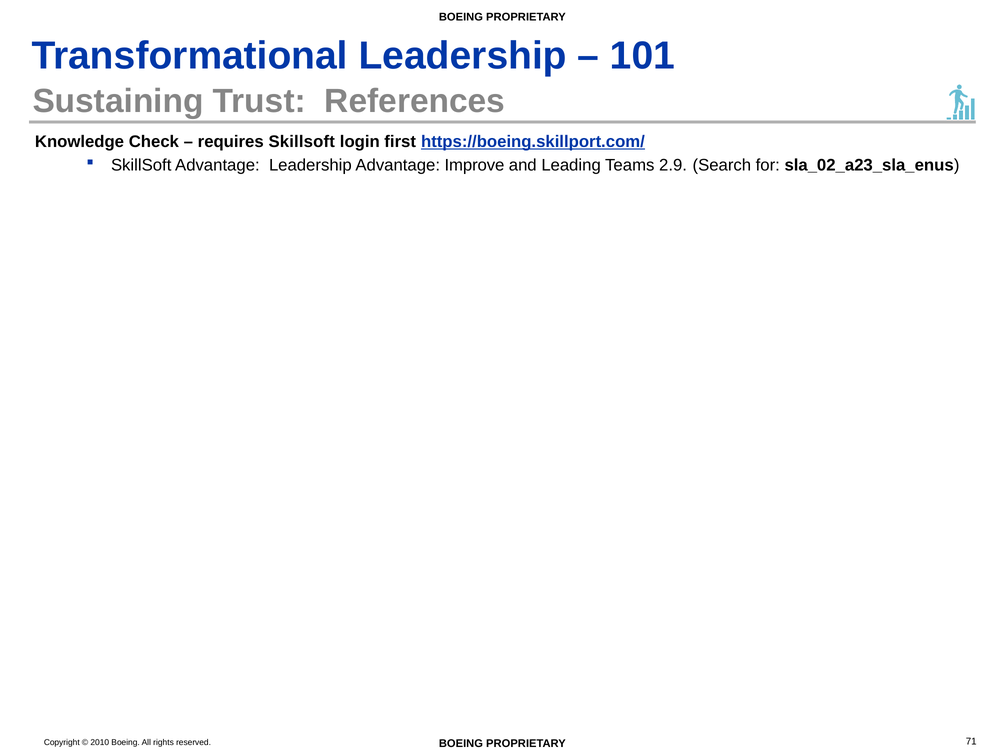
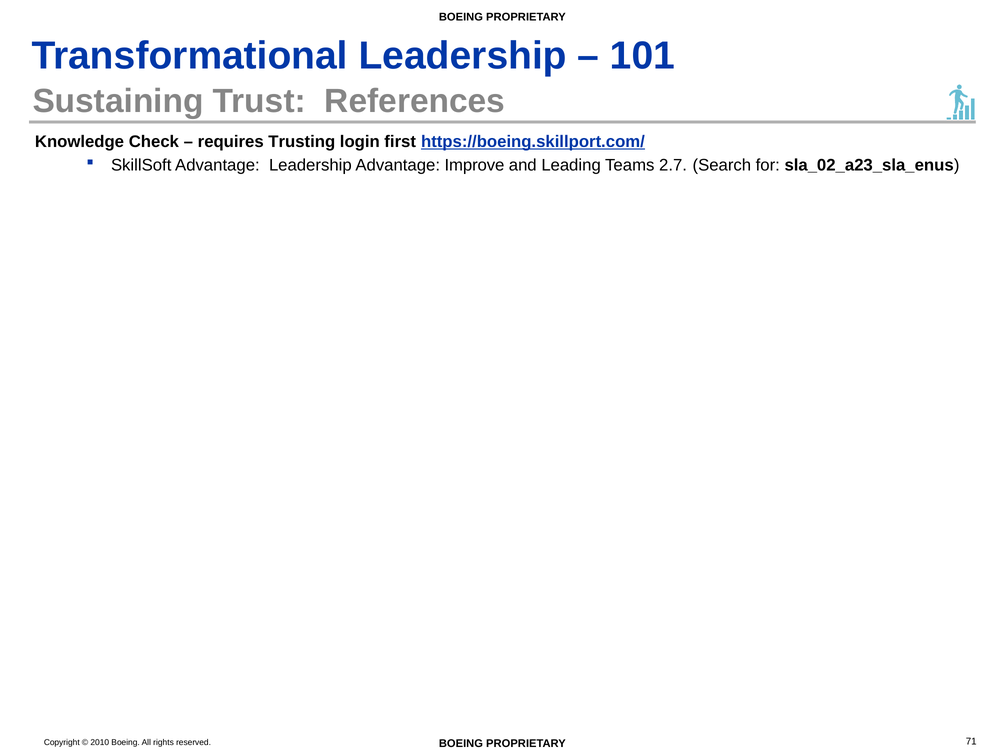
requires Skillsoft: Skillsoft -> Trusting (302, 142)
2.9: 2.9 -> 2.7 (673, 165)
